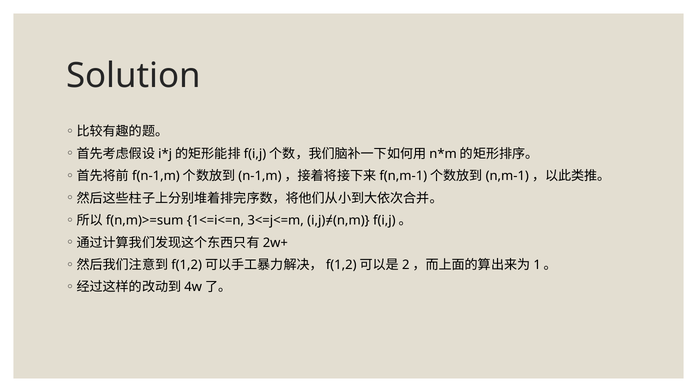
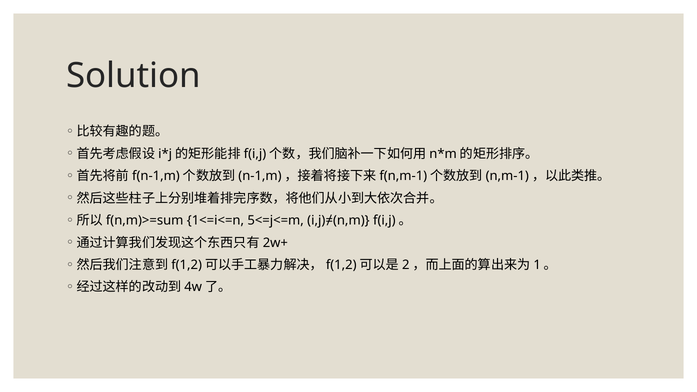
3<=j<=m: 3<=j<=m -> 5<=j<=m (276, 221)
